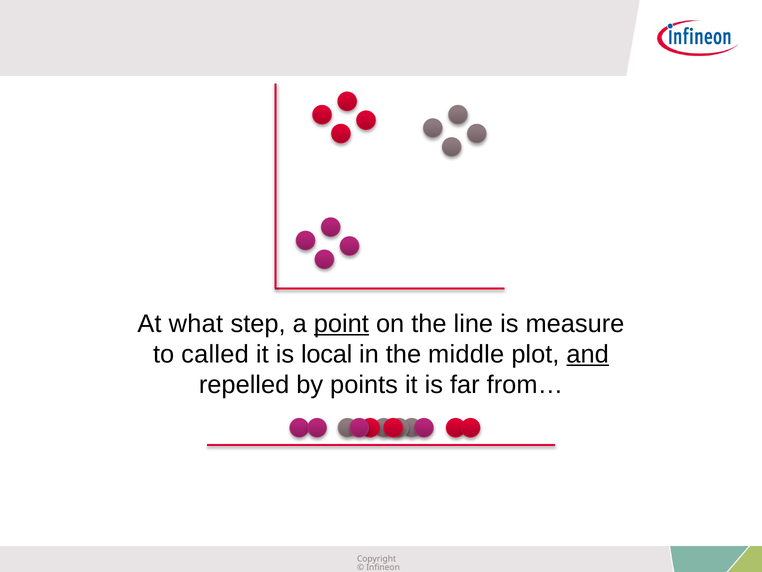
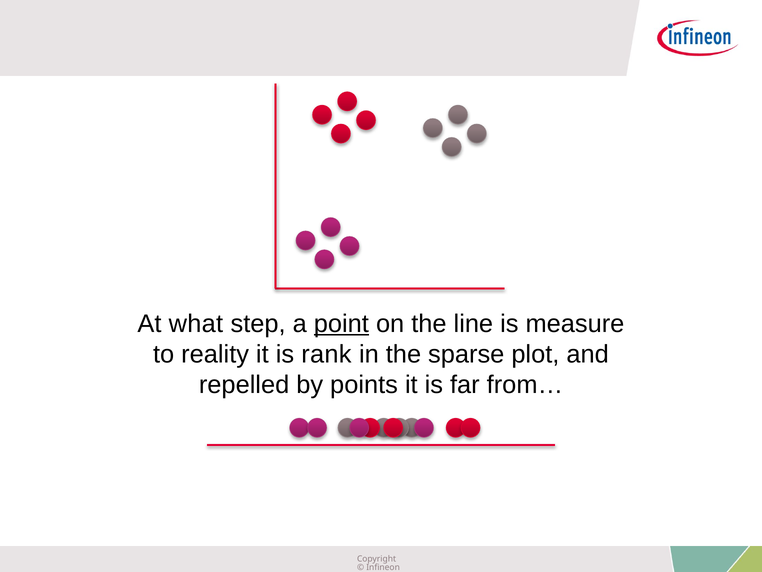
called: called -> reality (215, 354)
local: local -> rank (326, 354)
middle: middle -> sparse (466, 354)
and underline: present -> none (588, 354)
